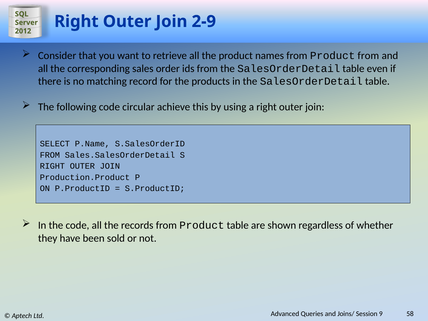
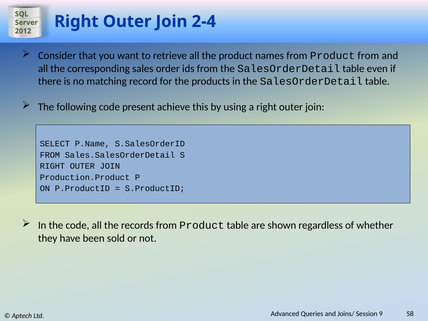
2-9: 2-9 -> 2-4 (204, 21)
circular: circular -> present (139, 107)
